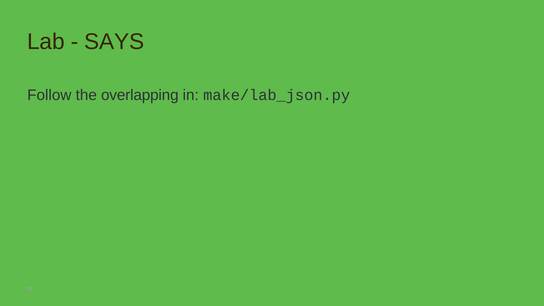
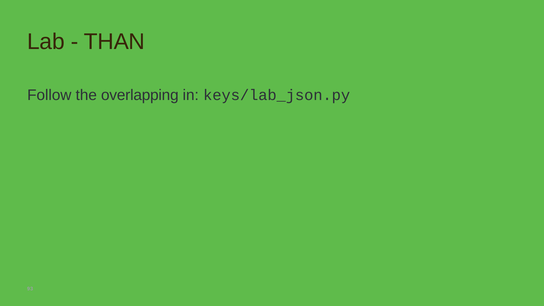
SAYS: SAYS -> THAN (114, 42)
make/lab_json.py: make/lab_json.py -> keys/lab_json.py (277, 95)
